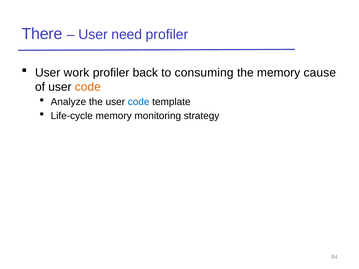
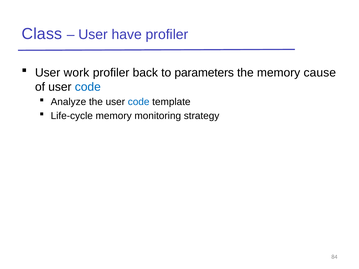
There: There -> Class (42, 34)
need: need -> have (127, 35)
consuming: consuming -> parameters (204, 73)
code colour: orange -> blue (88, 87)
